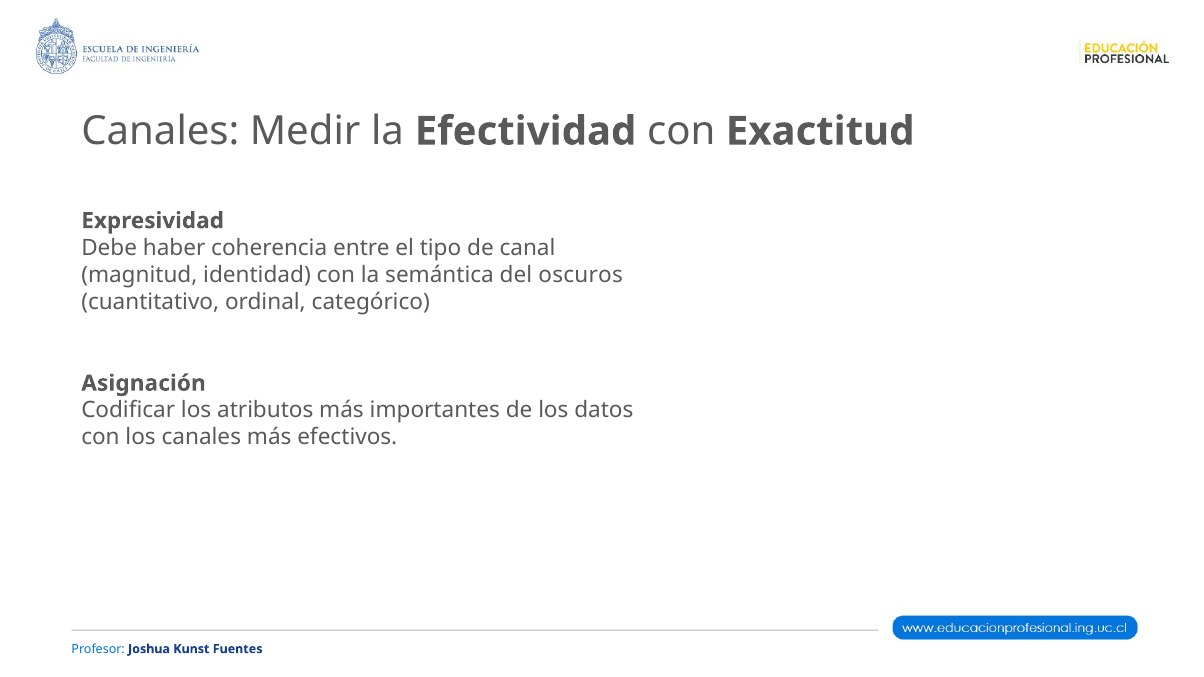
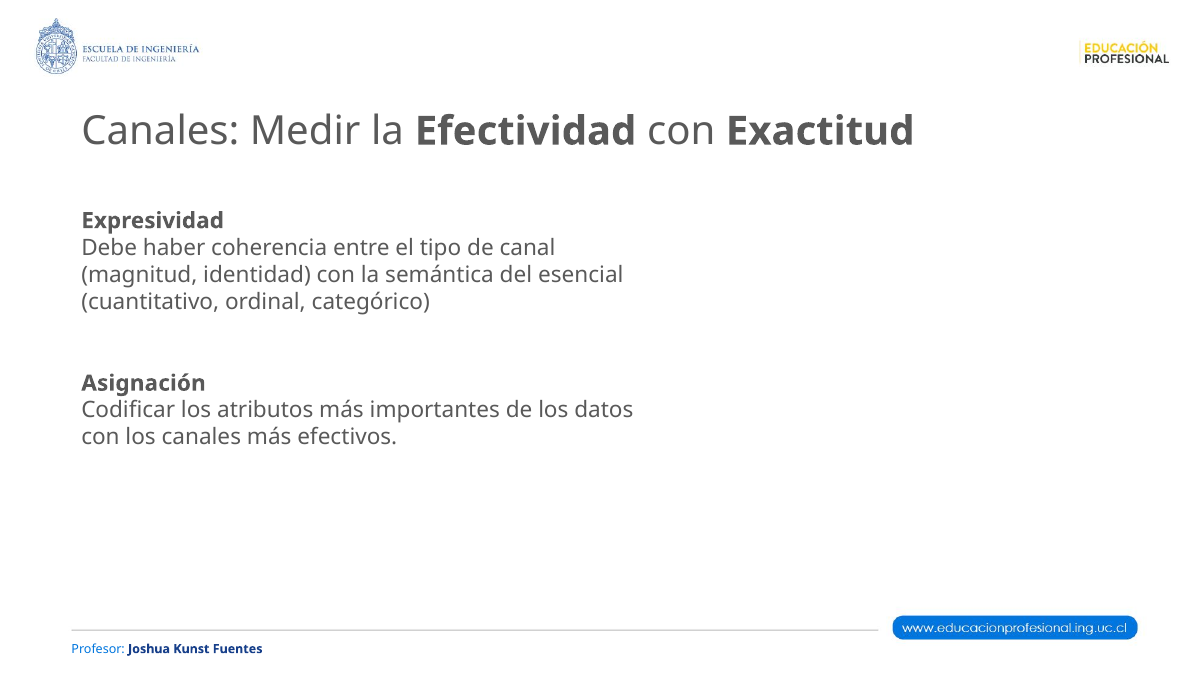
oscuros: oscuros -> esencial (581, 275)
